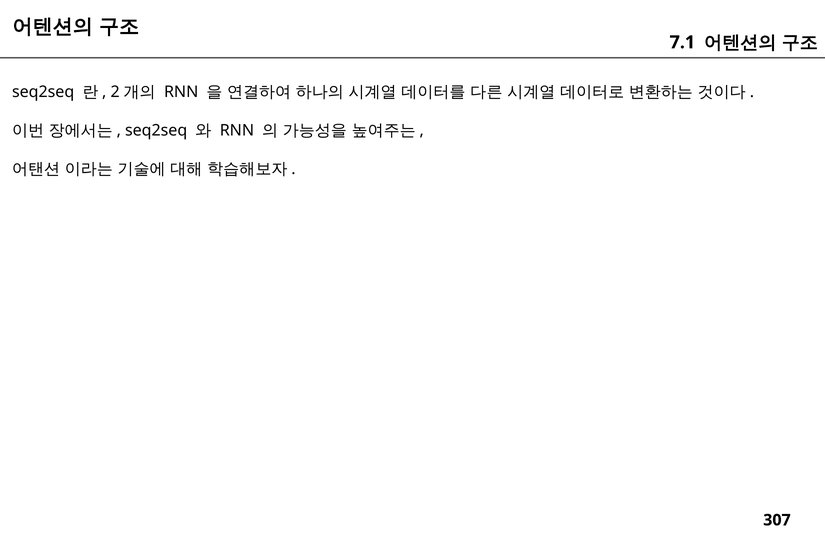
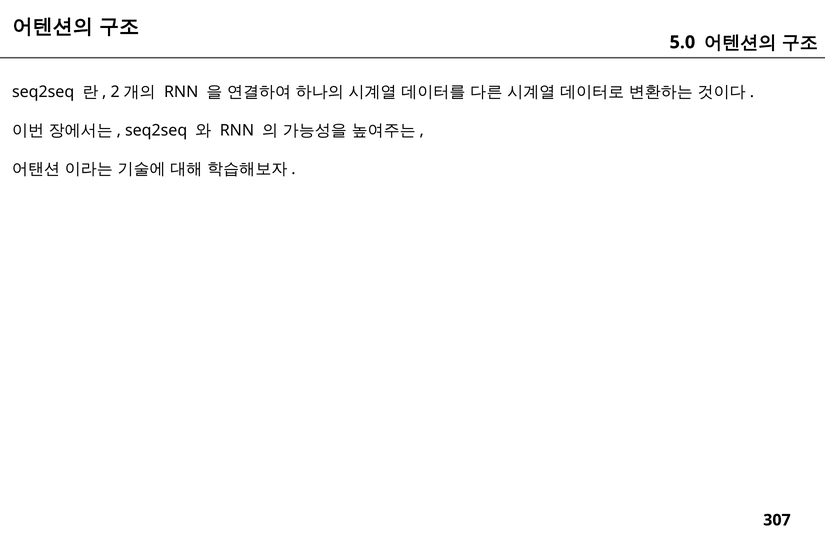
7.1: 7.1 -> 5.0 (682, 42)
